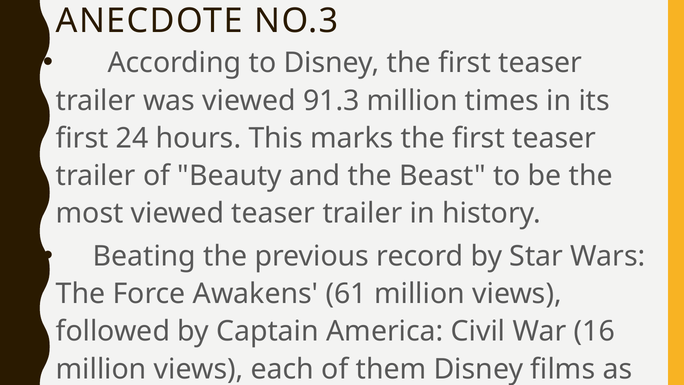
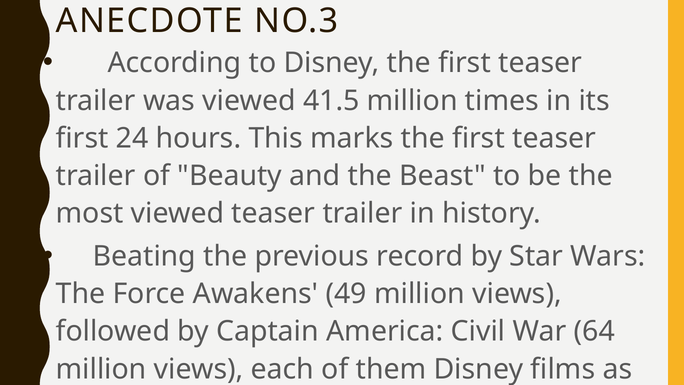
91.3: 91.3 -> 41.5 (331, 101)
61: 61 -> 49 (346, 294)
16: 16 -> 64 (594, 331)
